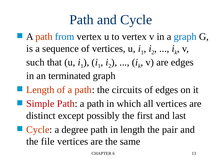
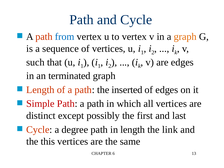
graph colour: blue -> orange (185, 37)
circuits: circuits -> inserted (127, 90)
pair: pair -> link (170, 130)
file: file -> this (48, 142)
